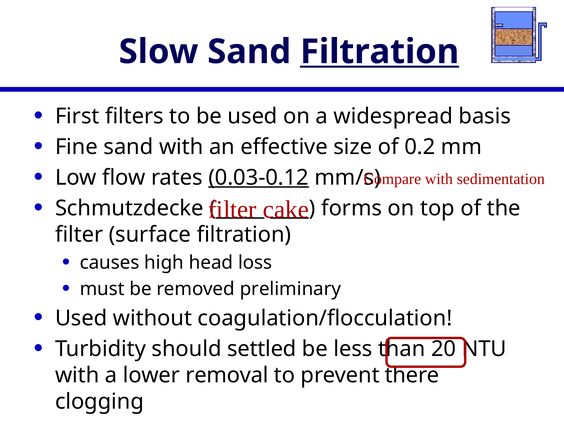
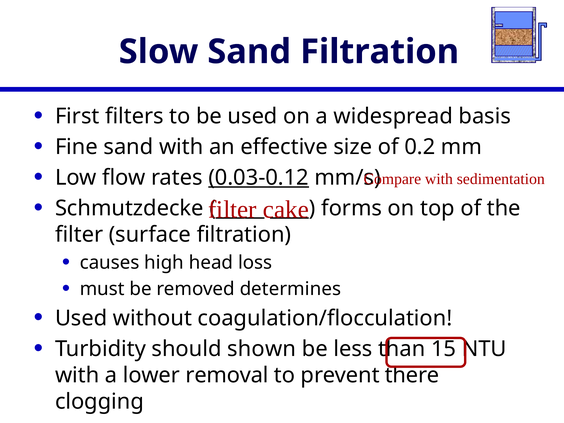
Filtration underline: present -> none (380, 52)
preliminary: preliminary -> determines (290, 289)
settled: settled -> shown (262, 349)
20: 20 -> 15 (444, 349)
